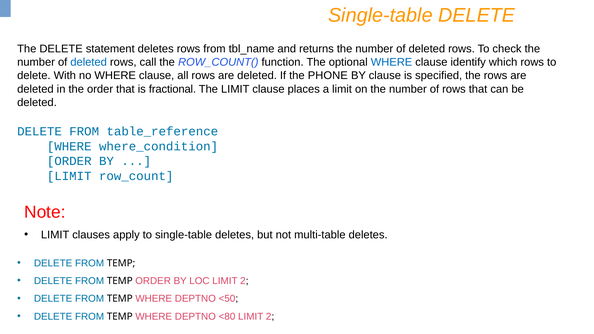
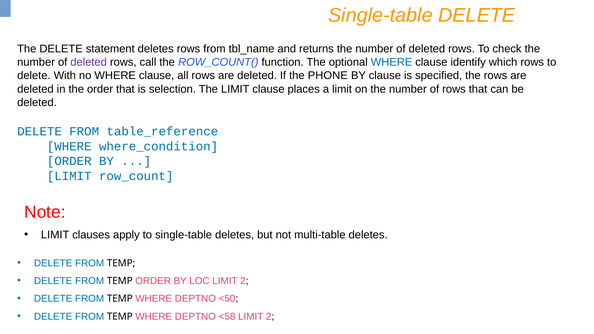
deleted colour: blue -> purple (89, 62)
fractional: fractional -> selection (172, 89)
<80: <80 -> <58 (227, 317)
